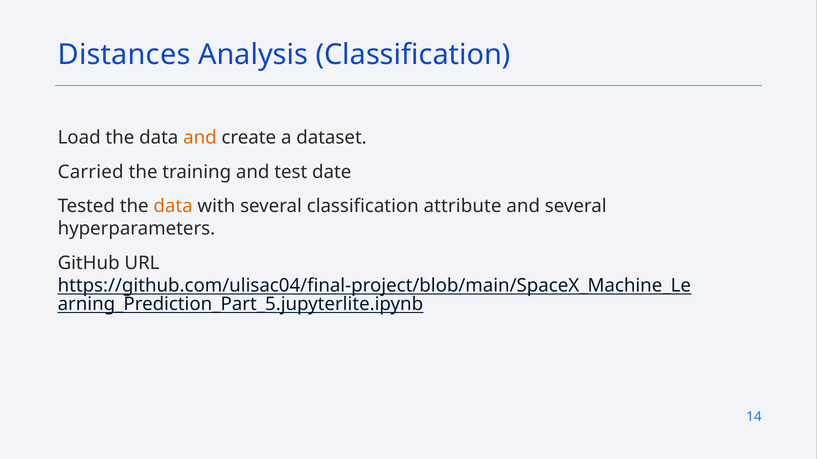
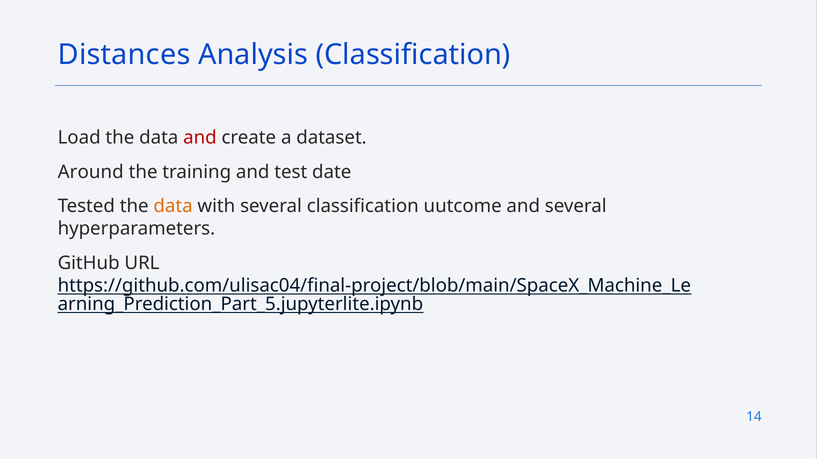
and colour: orange -> red (200, 138)
Carried: Carried -> Around (91, 172)
attribute: attribute -> uutcome (463, 207)
